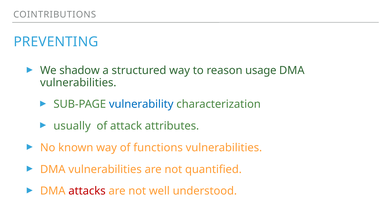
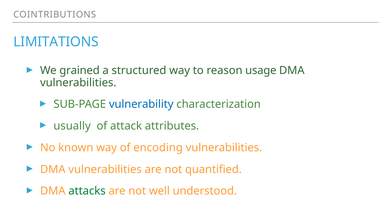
PREVENTING: PREVENTING -> LIMITATIONS (56, 42)
shadow: shadow -> grained (80, 70)
functions: functions -> encoding (158, 148)
attacks colour: red -> green (87, 191)
